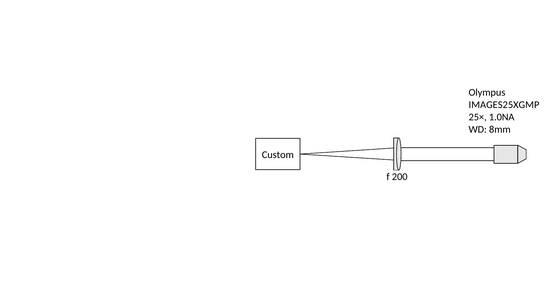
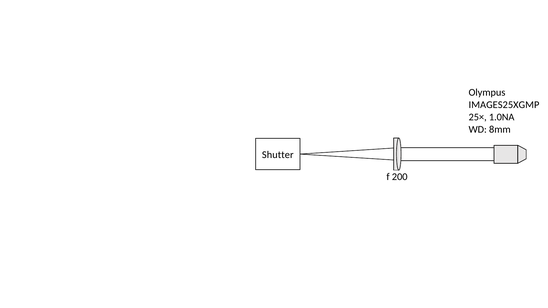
Custom: Custom -> Shutter (278, 155)
